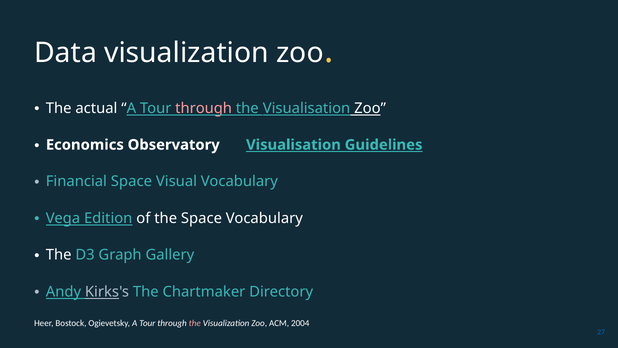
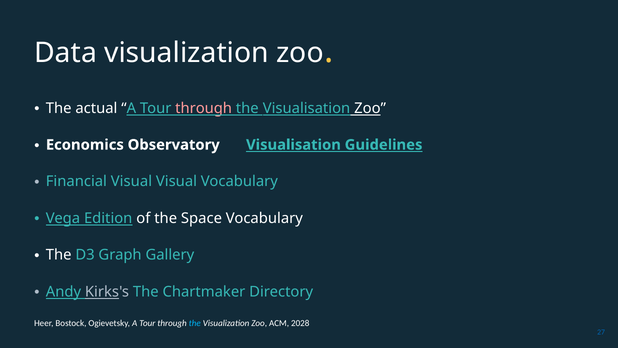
Financial Space: Space -> Visual (131, 181)
the colour: pink -> light blue (195, 323)
2004: 2004 -> 2028 (300, 323)
